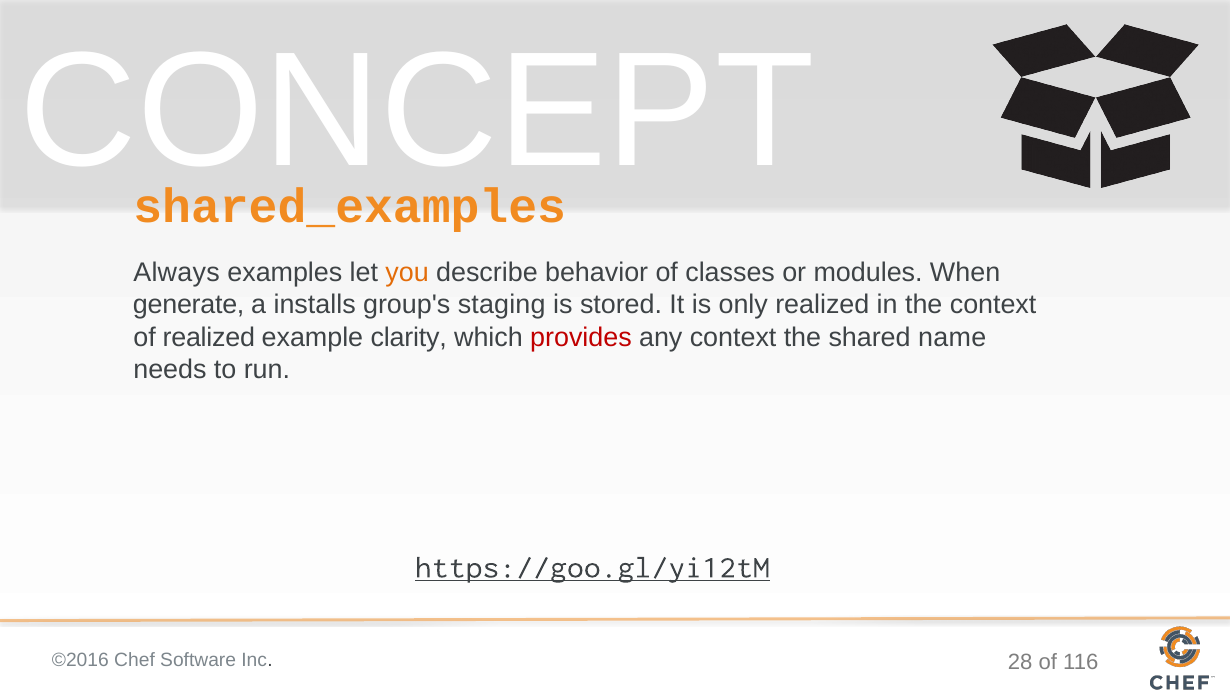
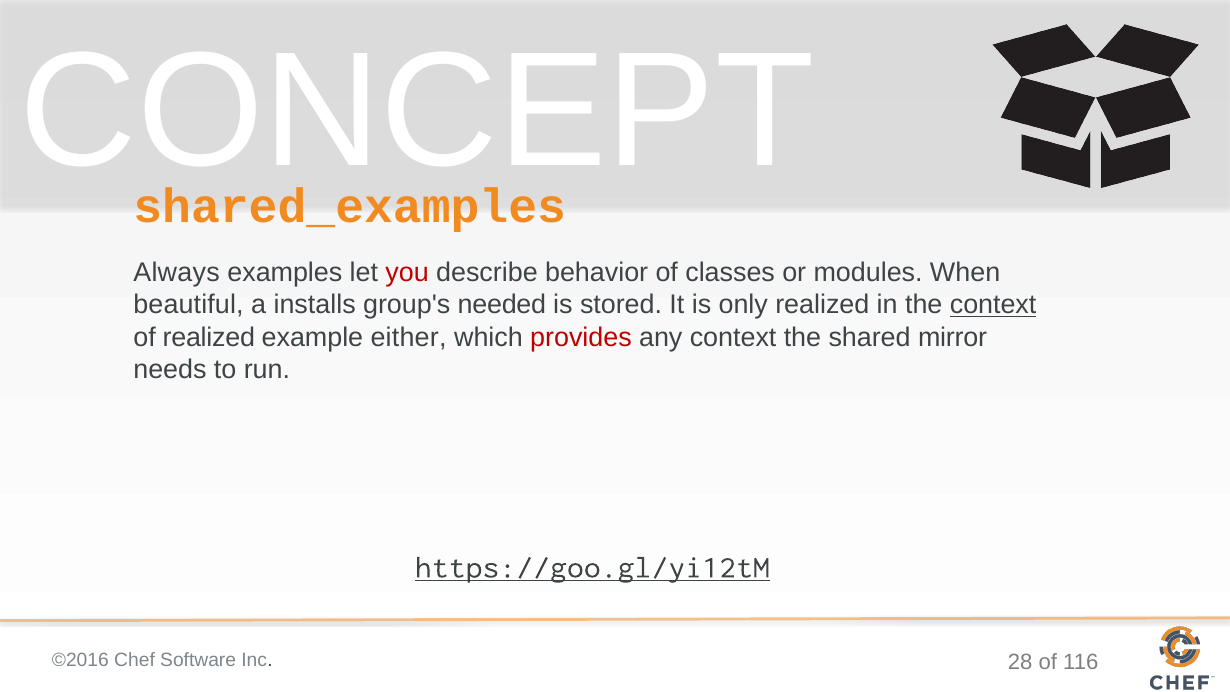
you colour: orange -> red (407, 272)
generate: generate -> beautiful (189, 305)
staging: staging -> needed (502, 305)
context underline: none -> present (993, 305)
clarity: clarity -> either (409, 337)
name: name -> mirror (953, 337)
